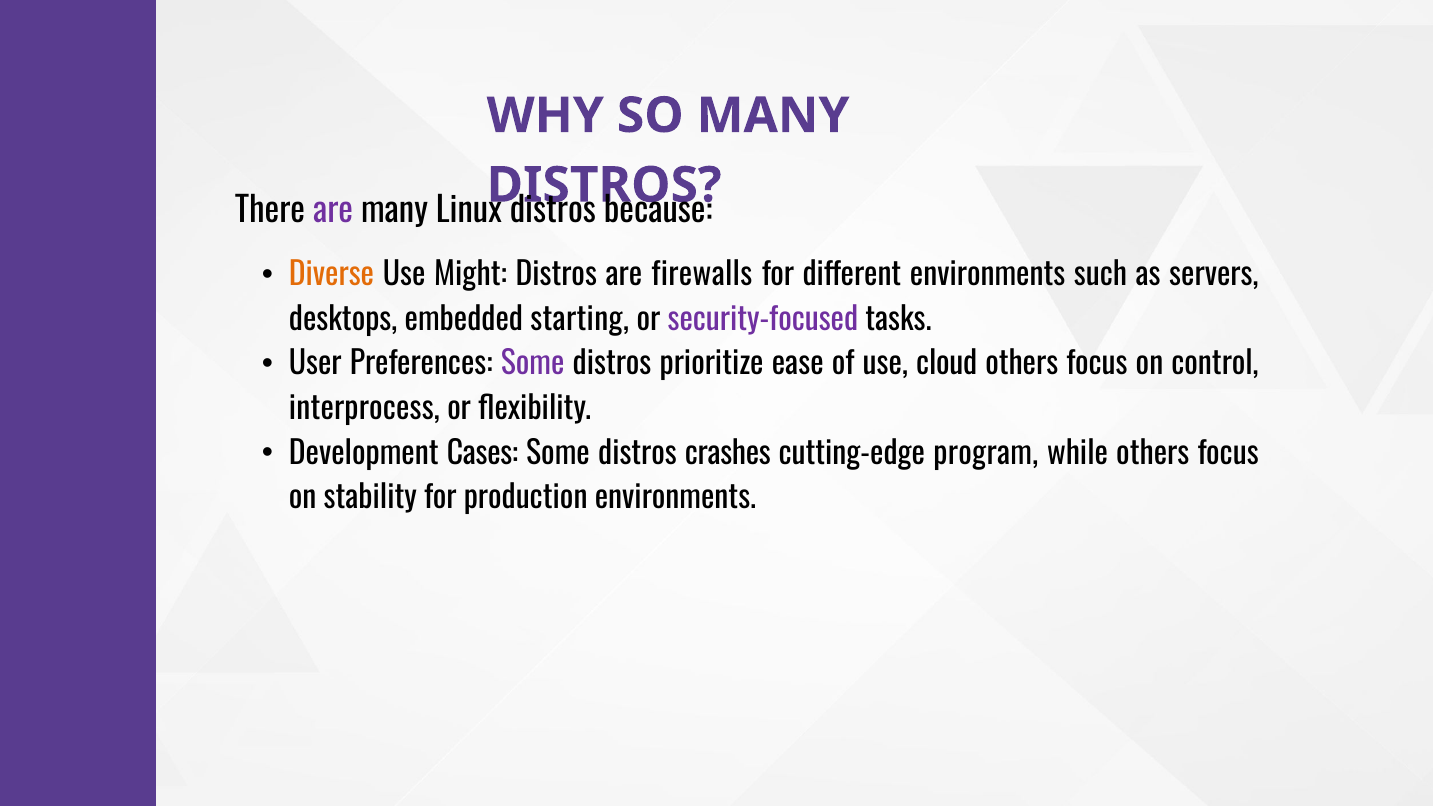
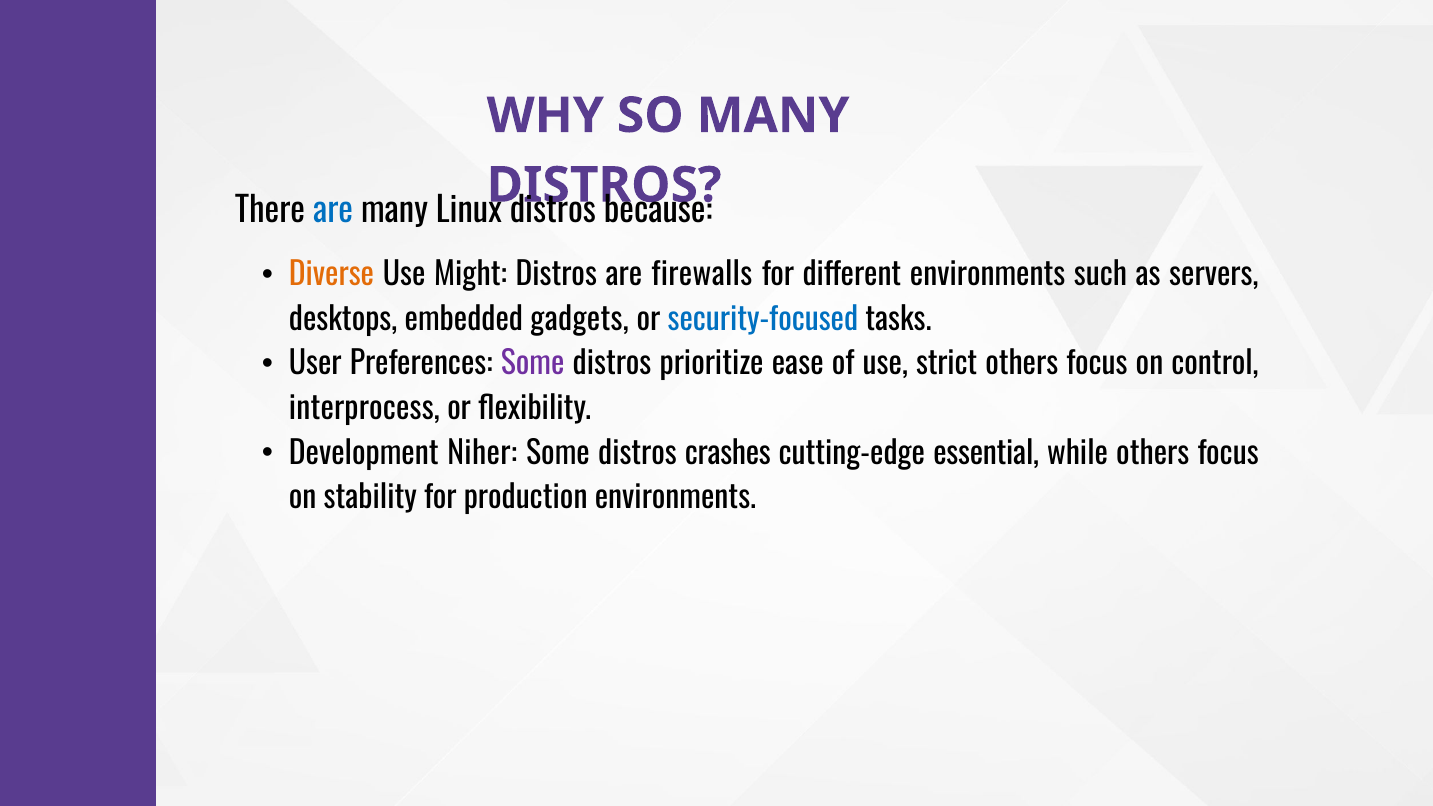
are colour: purple -> blue (333, 211)
starting: starting -> gadgets (580, 320)
security-focused colour: purple -> blue (763, 320)
cloud: cloud -> strict (947, 364)
Cases: Cases -> Niher (482, 454)
program: program -> essential (986, 454)
